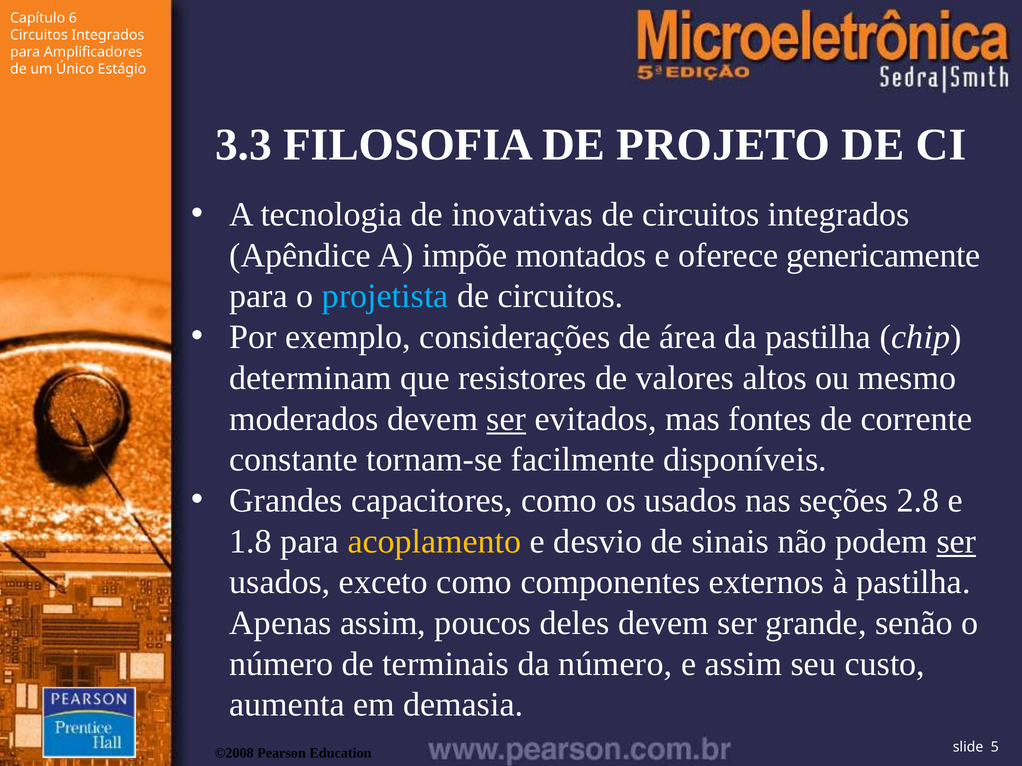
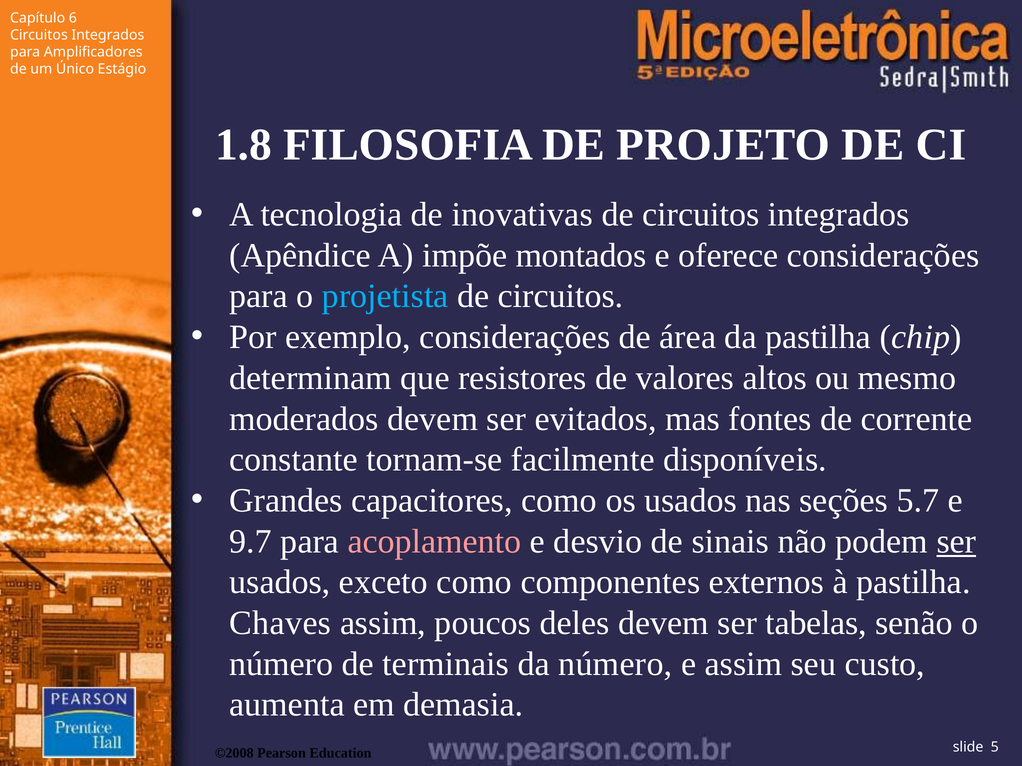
3.3: 3.3 -> 1.8 (244, 145)
oferece genericamente: genericamente -> considerações (883, 256)
ser underline: present -> none (506, 419)
2.8: 2.8 -> 5.7 (918, 501)
1.8: 1.8 -> 9.7 (251, 542)
acoplamento colour: yellow -> pink (434, 542)
Apenas: Apenas -> Chaves (280, 623)
grande: grande -> tabelas (816, 623)
